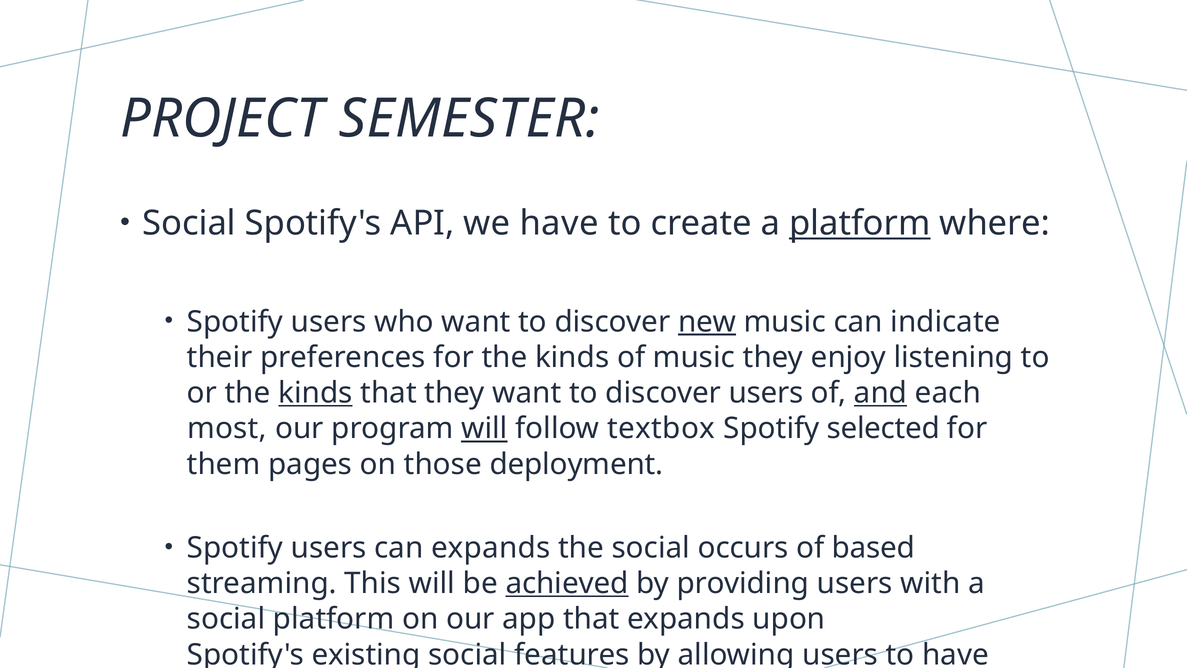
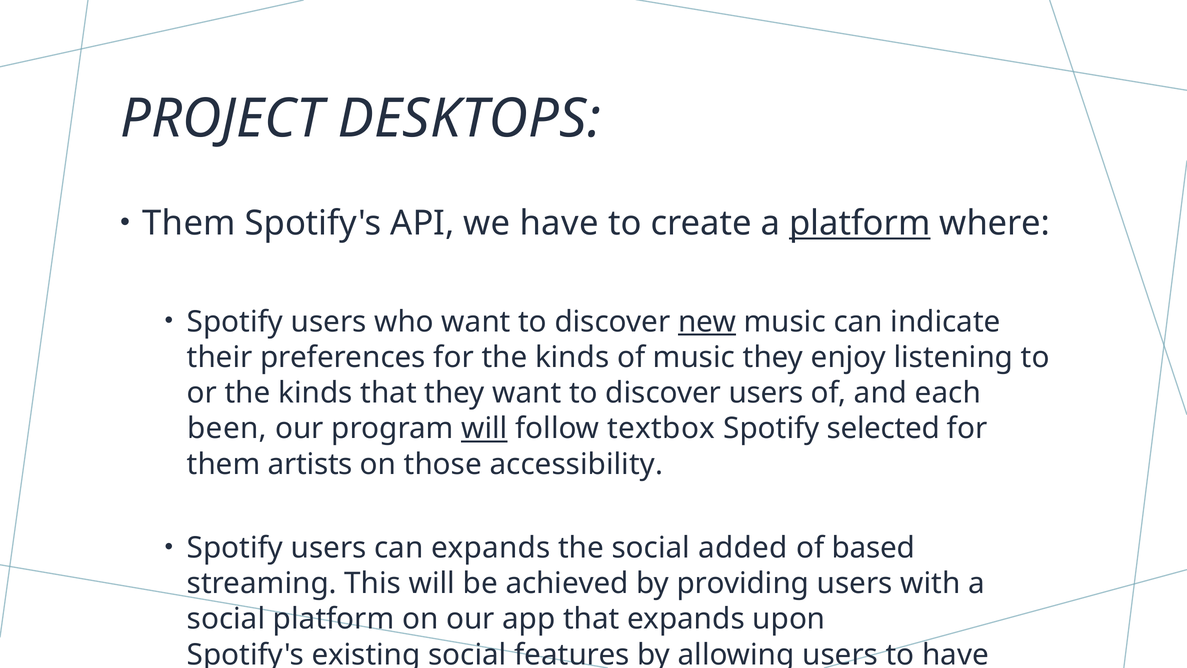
SEMESTER: SEMESTER -> DESKTOPS (469, 119)
Social: Social -> Them (189, 223)
kinds underline: present -> none (315, 393)
and underline: present -> none (881, 393)
most: most -> been (227, 428)
pages: pages -> artists (310, 464)
deployment: deployment -> accessibility (576, 464)
occurs: occurs -> added (743, 548)
achieved underline: present -> none (567, 583)
